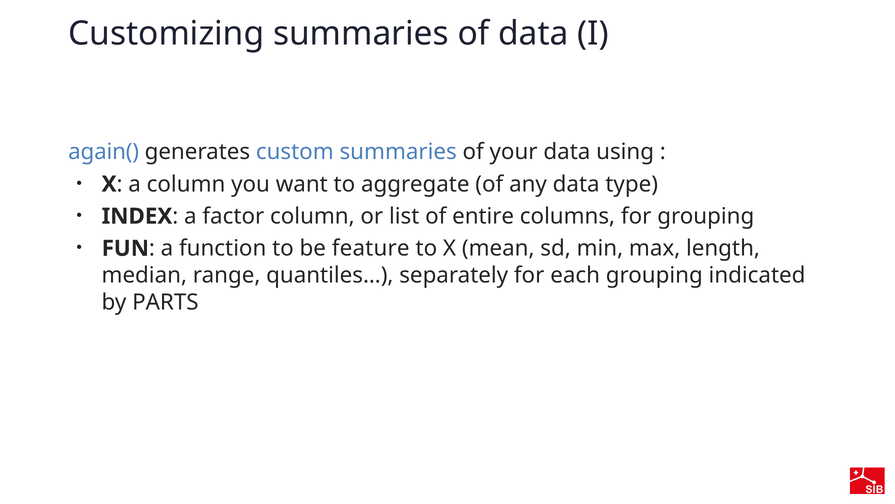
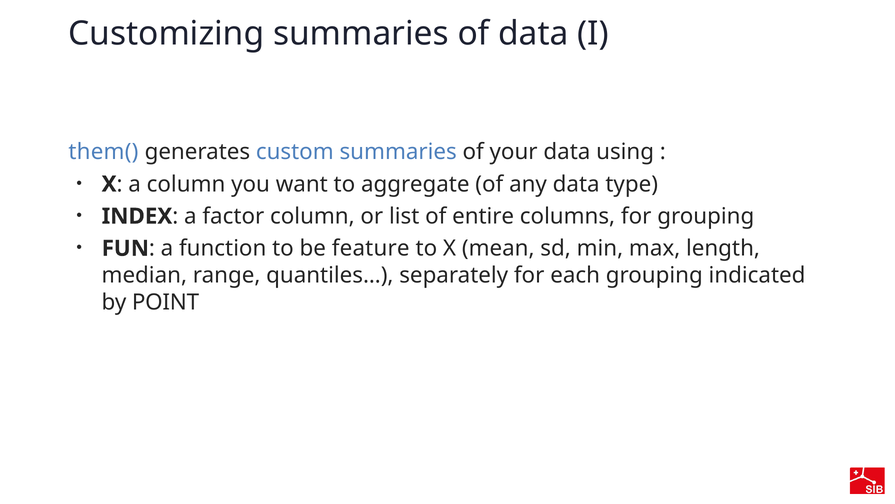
again(: again( -> them( (103, 152)
PARTS: PARTS -> POINT (166, 302)
